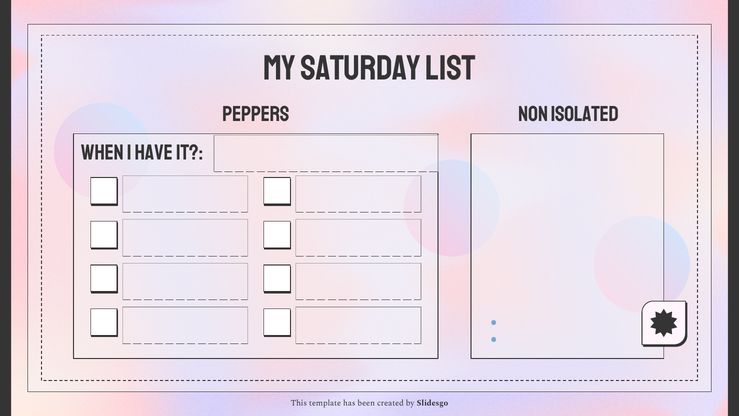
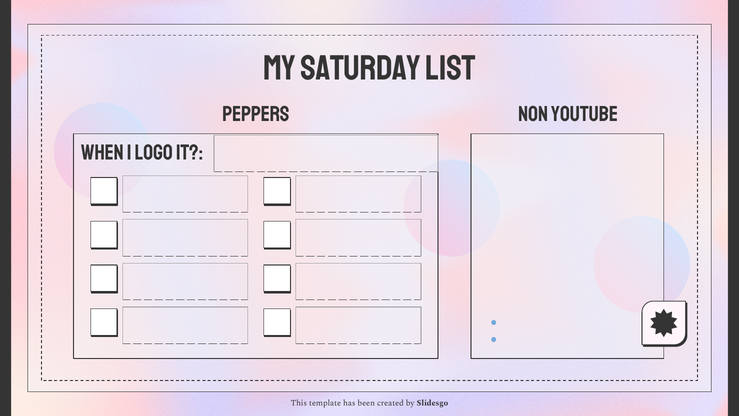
isolated: isolated -> youtube (585, 114)
have: have -> logo (154, 153)
